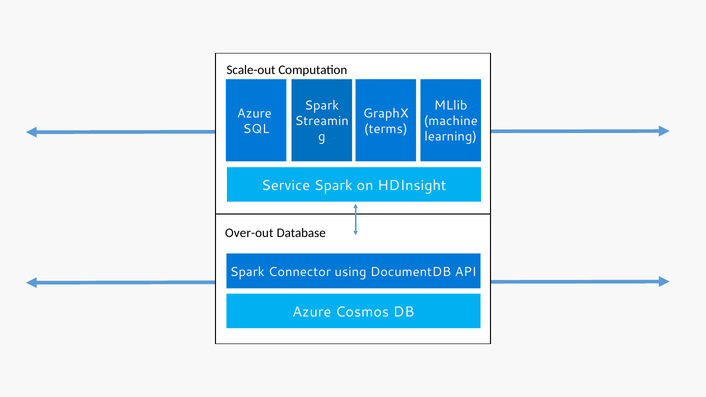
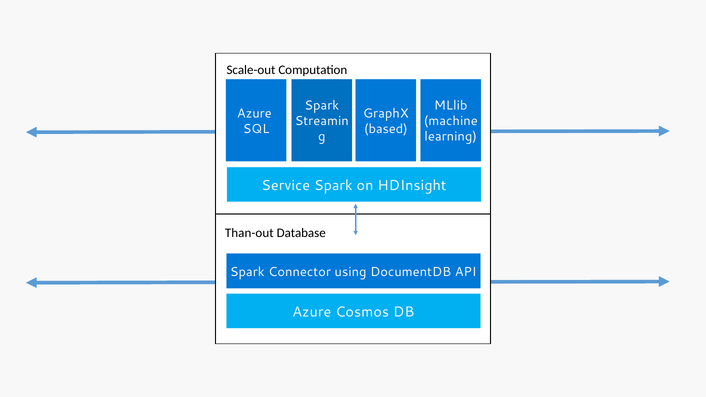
terms: terms -> based (386, 129)
Over-out: Over-out -> Than-out (249, 233)
